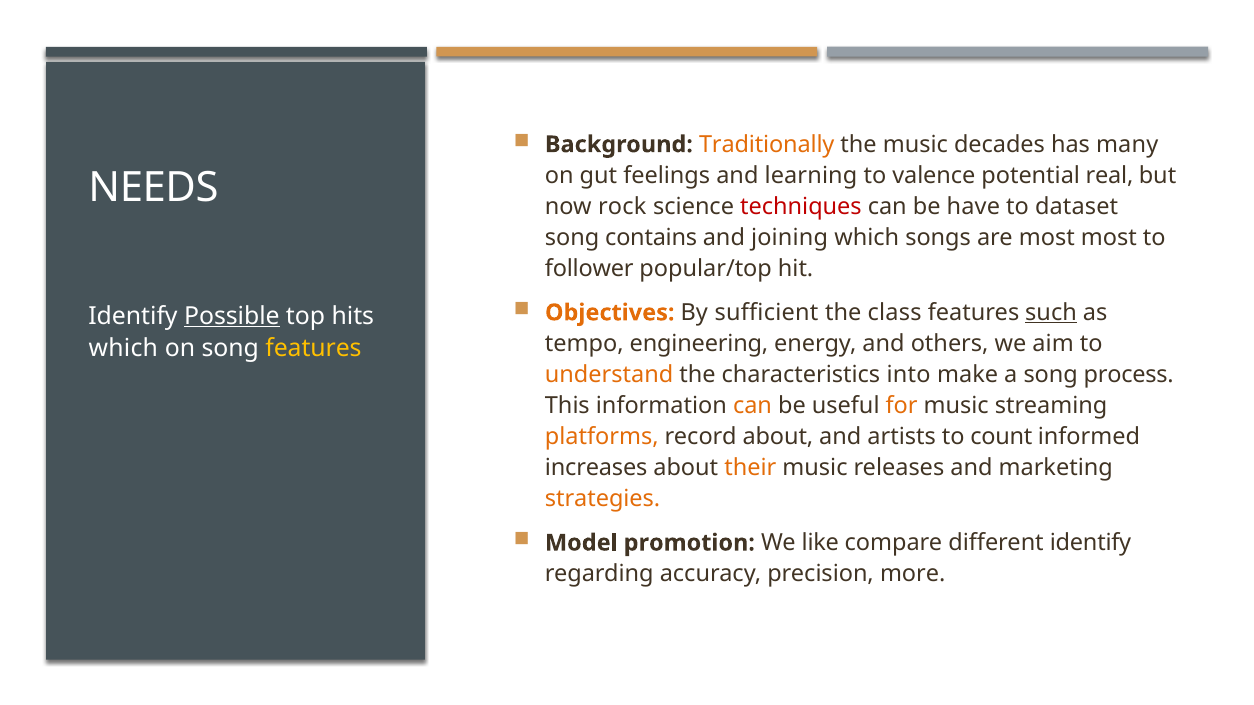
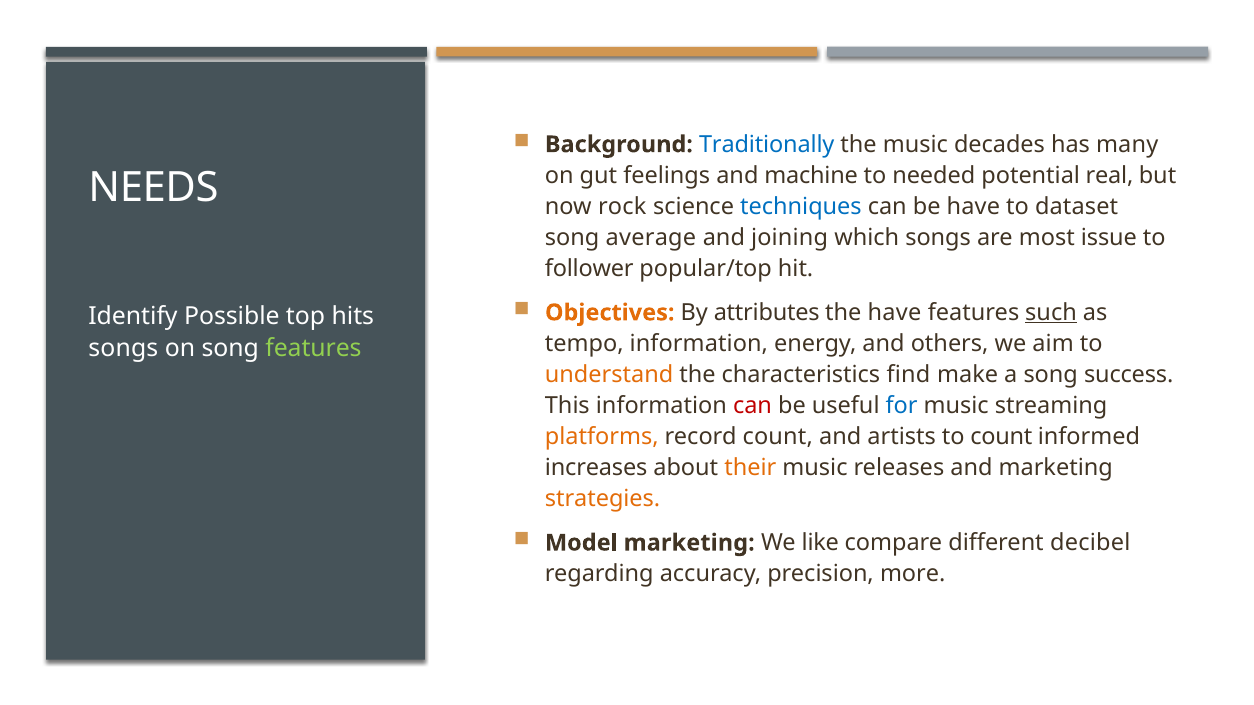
Traditionally colour: orange -> blue (767, 145)
learning: learning -> machine (811, 176)
valence: valence -> needed (934, 176)
techniques colour: red -> blue (801, 207)
contains: contains -> average (651, 238)
most most: most -> issue (1109, 238)
sufficient: sufficient -> attributes (767, 313)
the class: class -> have (895, 313)
Possible underline: present -> none (232, 316)
tempo engineering: engineering -> information (699, 344)
which: which -> songs (123, 349)
features colour: yellow -> light green (313, 349)
into: into -> find (909, 375)
process: process -> success (1129, 375)
can colour: orange -> red (753, 406)
for colour: orange -> blue (902, 406)
record about: about -> count (778, 437)
Model promotion: promotion -> marketing (689, 543)
different identify: identify -> decibel (1090, 543)
